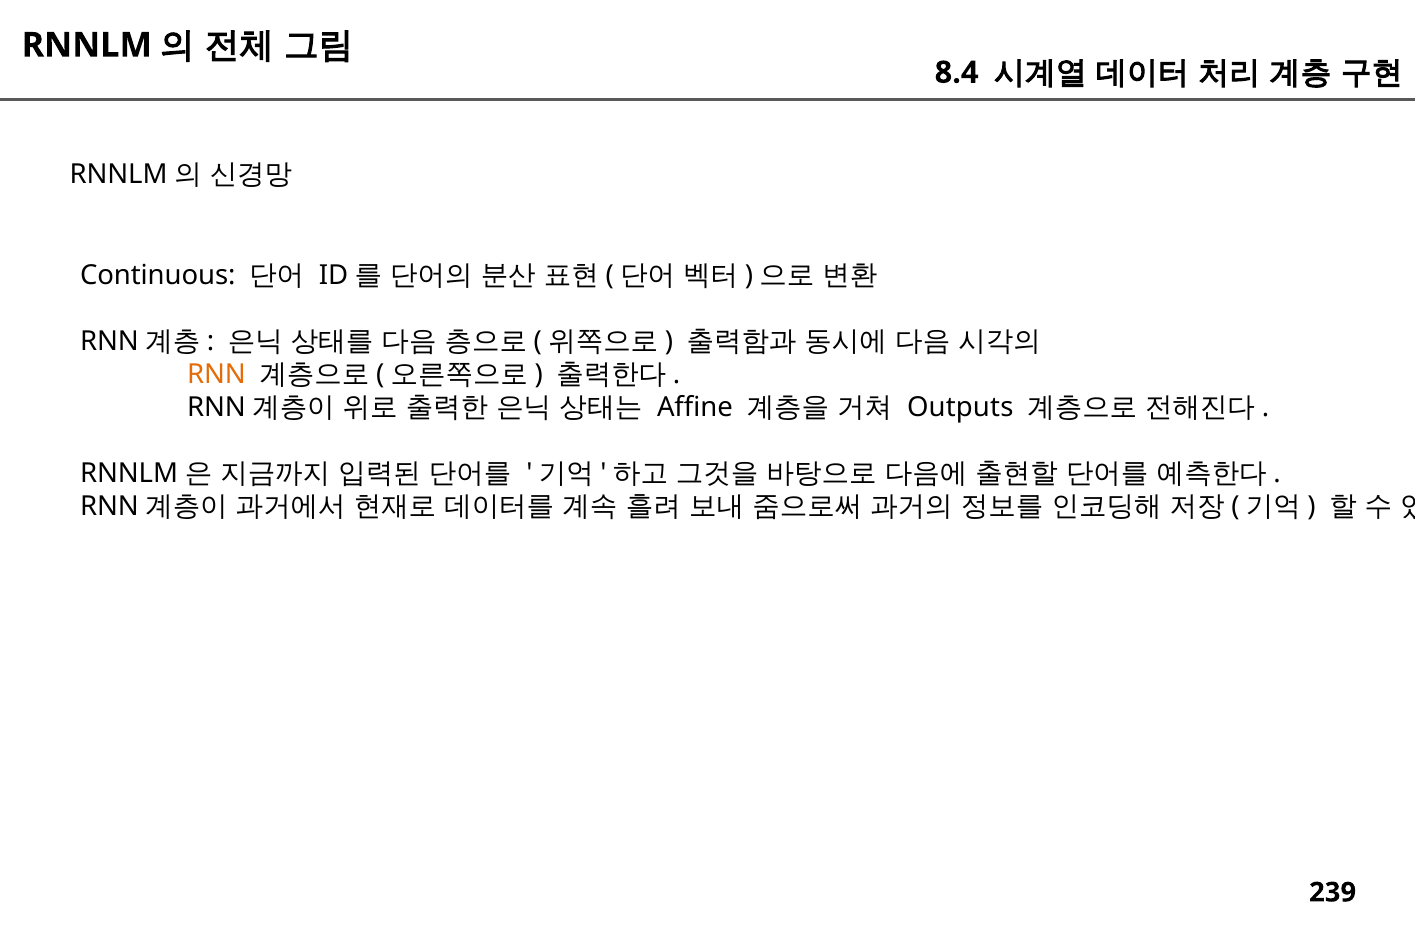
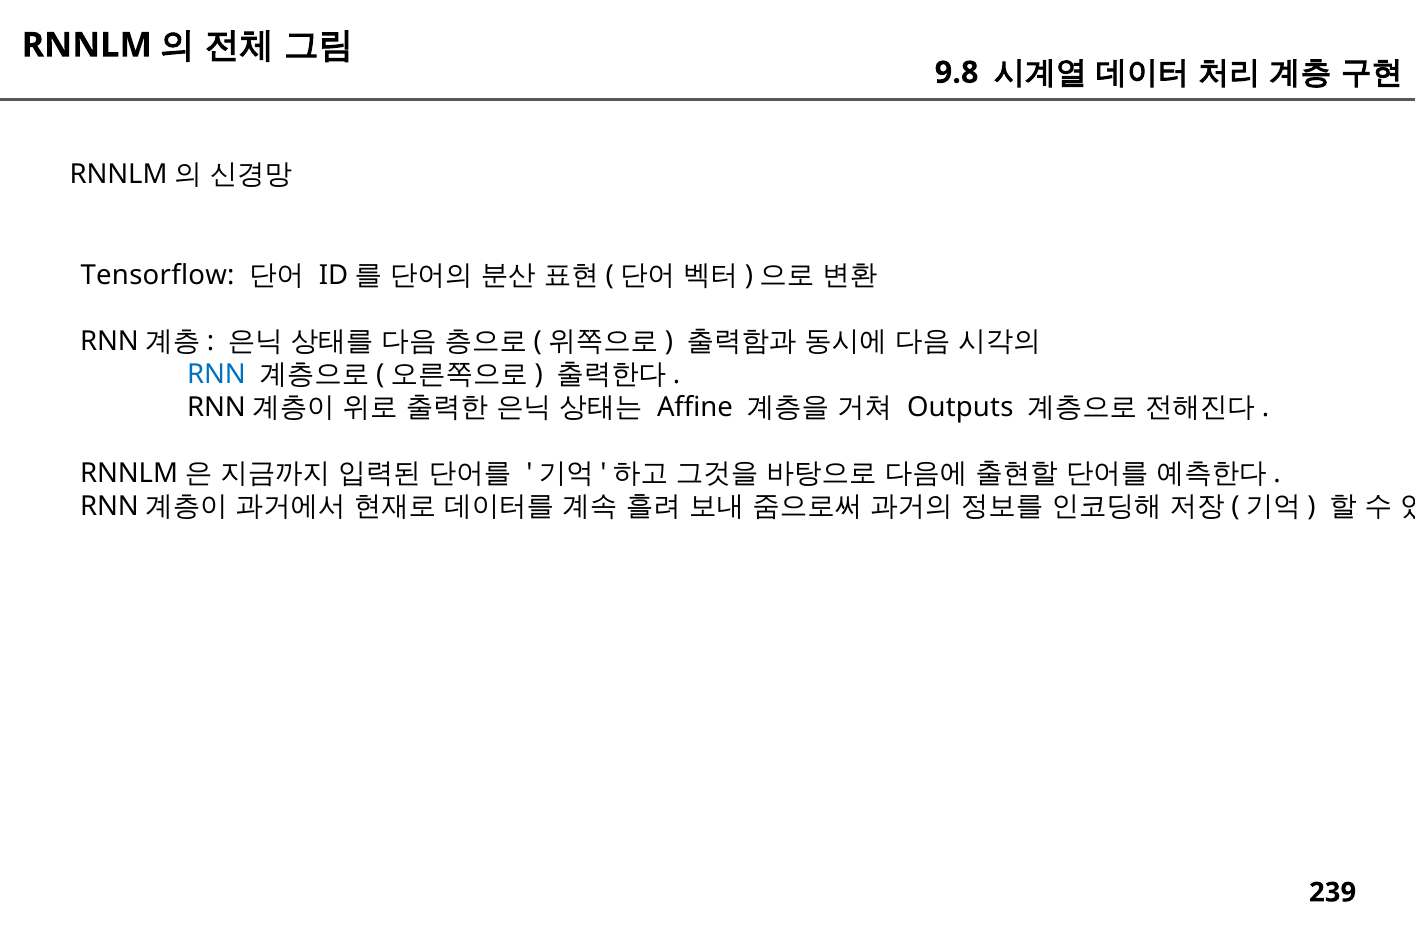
8.4: 8.4 -> 9.8 (957, 73)
Continuous: Continuous -> Tensorflow (158, 275)
RNN colour: orange -> blue (216, 374)
